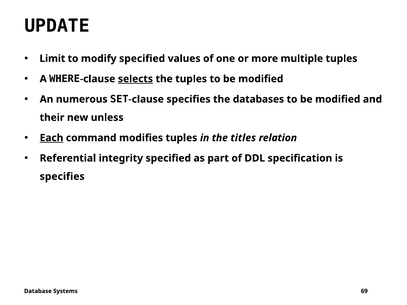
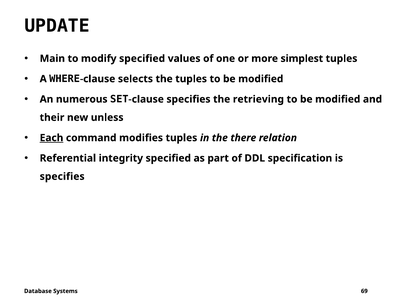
Limit: Limit -> Main (52, 59)
multiple: multiple -> simplest (302, 59)
selects underline: present -> none (135, 79)
databases: databases -> retrieving (258, 99)
titles: titles -> there (243, 138)
